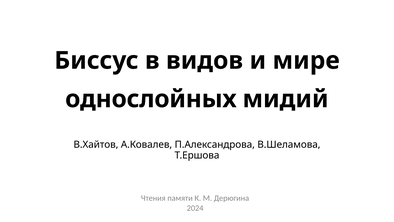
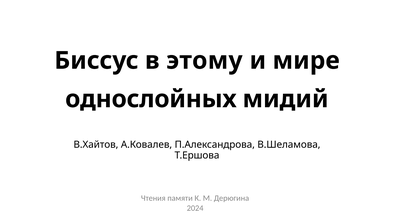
видов: видов -> этому (204, 60)
